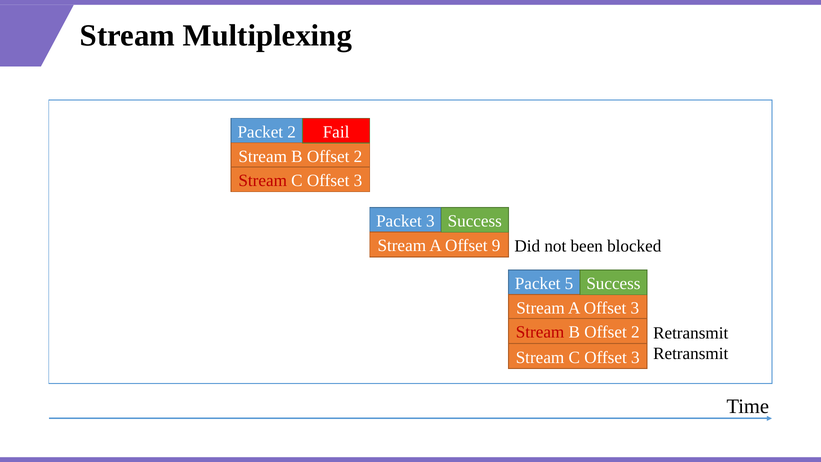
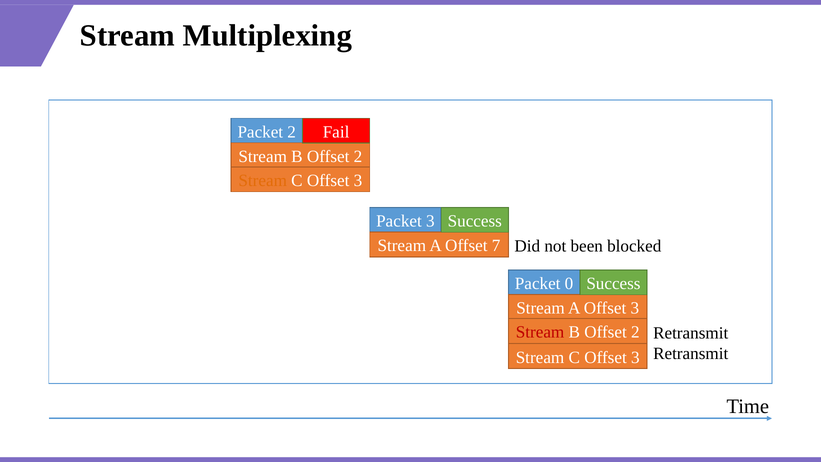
Stream colour: red -> orange (263, 181)
9: 9 -> 7 (496, 246)
5: 5 -> 0 (569, 283)
